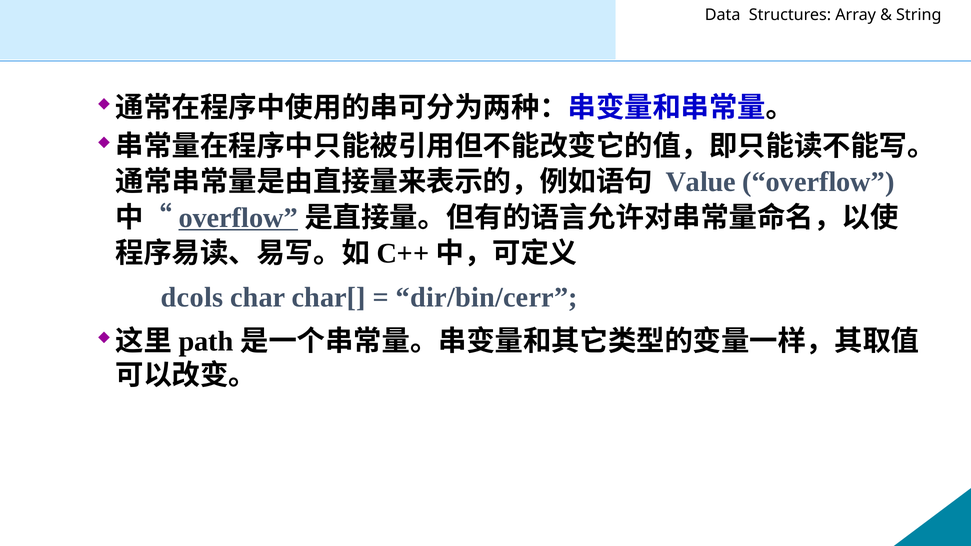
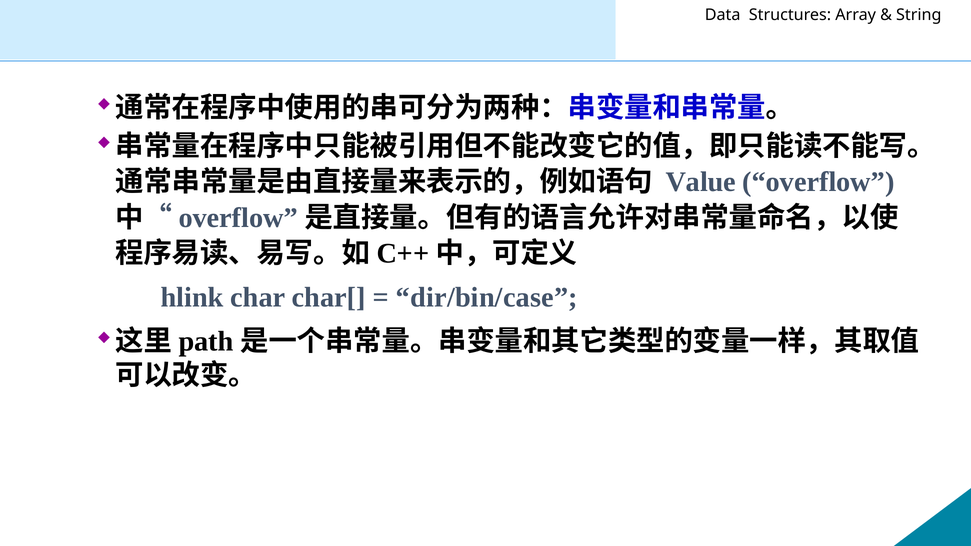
overflow underline: present -> none (238, 218)
dcols: dcols -> hlink (192, 297)
dir/bin/cerr: dir/bin/cerr -> dir/bin/case (487, 297)
